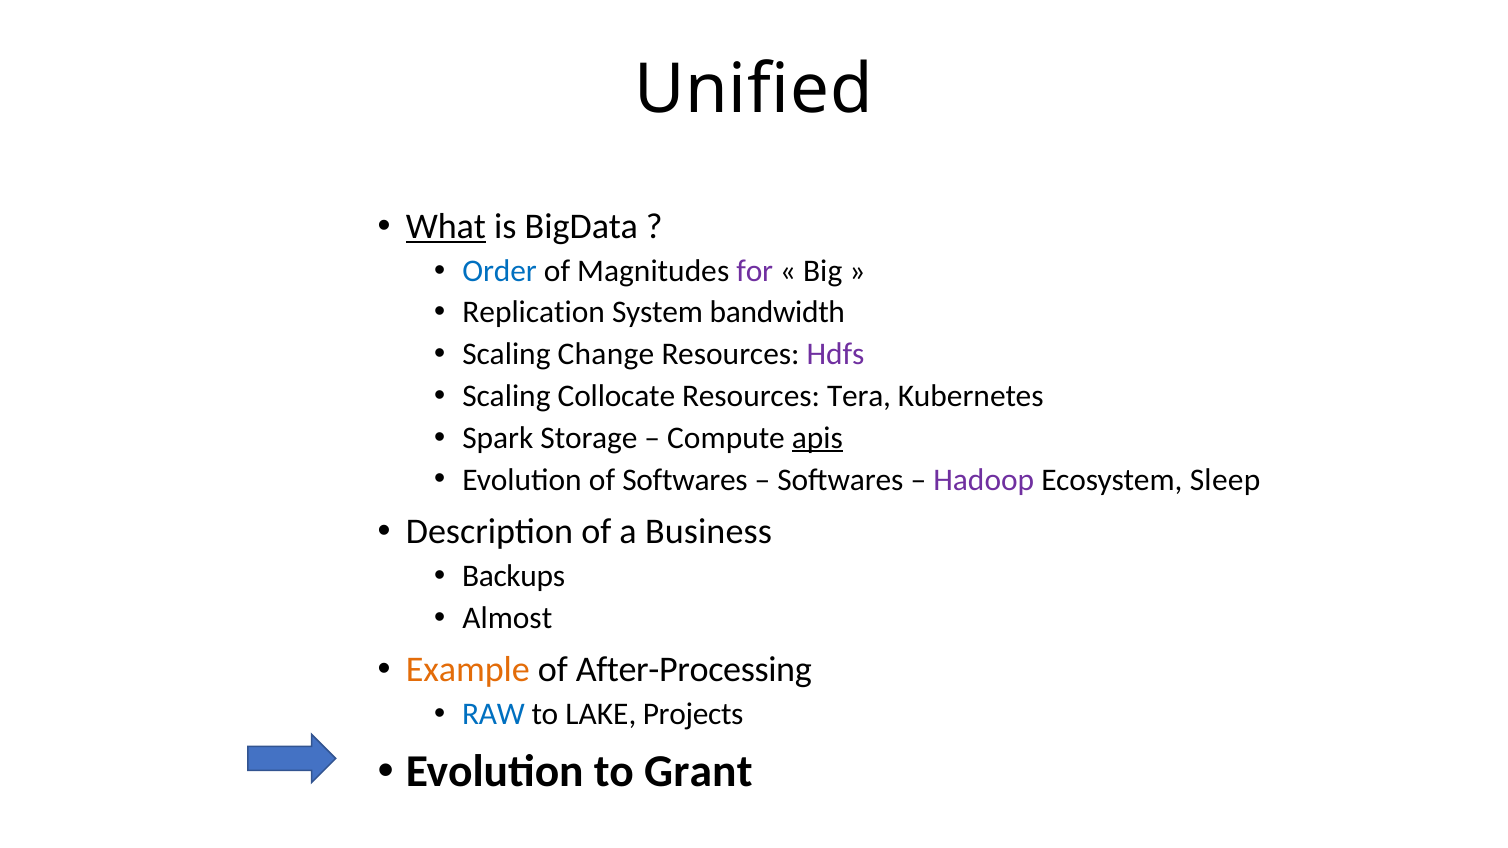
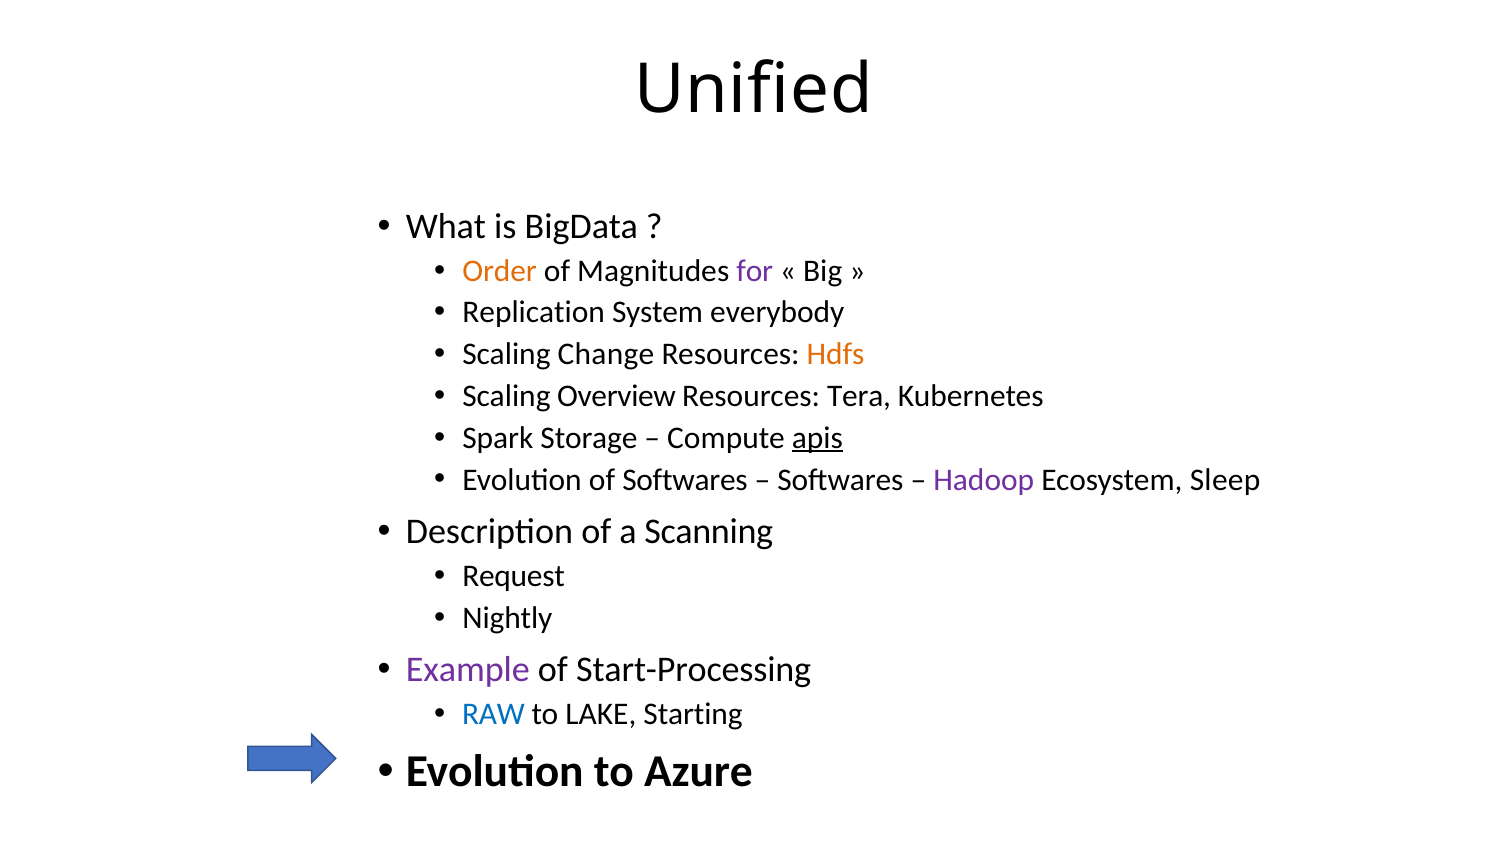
What underline: present -> none (446, 227)
Order colour: blue -> orange (500, 271)
bandwidth: bandwidth -> everybody (777, 313)
Hdfs colour: purple -> orange (835, 354)
Collocate: Collocate -> Overview (617, 396)
Business: Business -> Scanning (709, 532)
Backups: Backups -> Request (514, 576)
Almost: Almost -> Nightly (507, 618)
Example colour: orange -> purple (468, 670)
After-Processing: After-Processing -> Start-Processing (694, 670)
Projects: Projects -> Starting (693, 715)
Grant: Grant -> Azure (698, 772)
